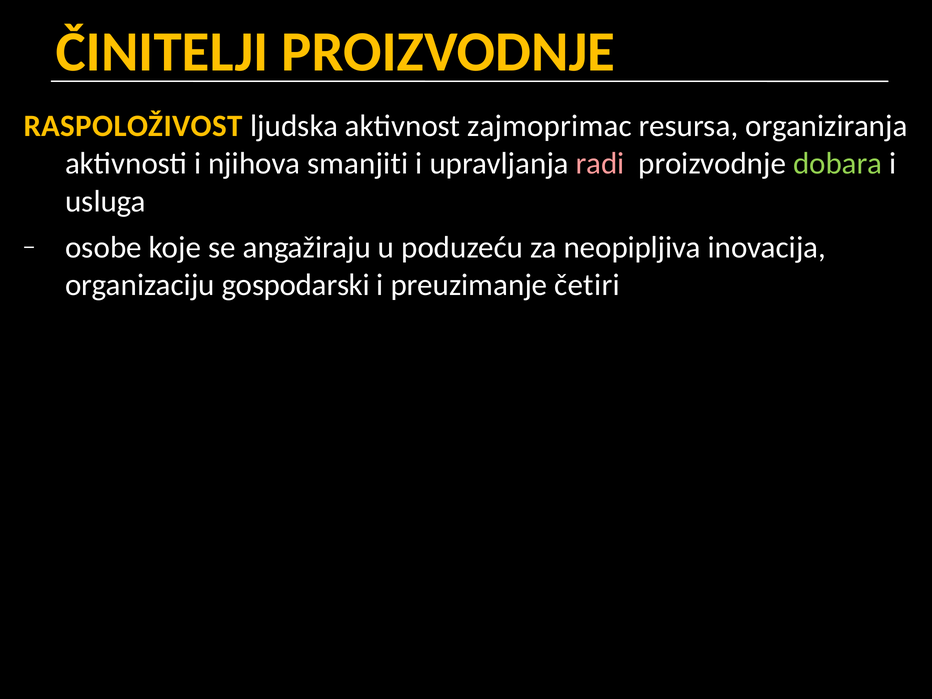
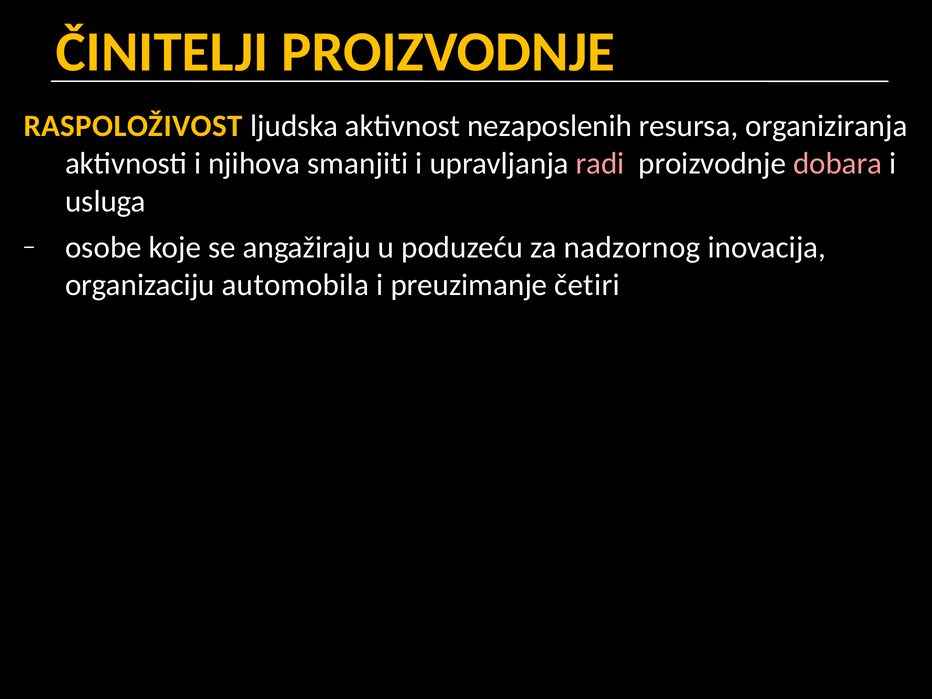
zajmoprimac: zajmoprimac -> nezaposlenih (550, 126)
dobara colour: light green -> pink (838, 164)
neopipljiva: neopipljiva -> nadzornog (632, 247)
gospodarski: gospodarski -> automobila (295, 285)
